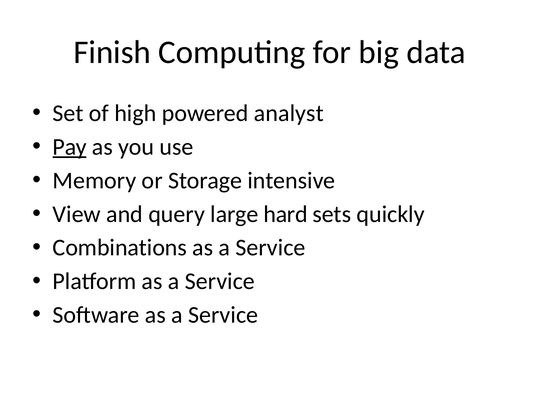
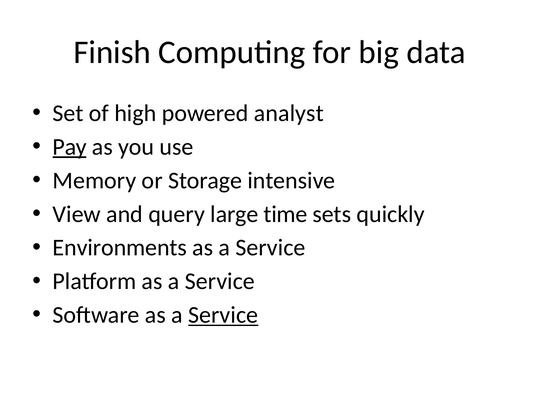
hard: hard -> time (286, 214)
Combinations: Combinations -> Environments (120, 248)
Service underline: none -> present (223, 315)
